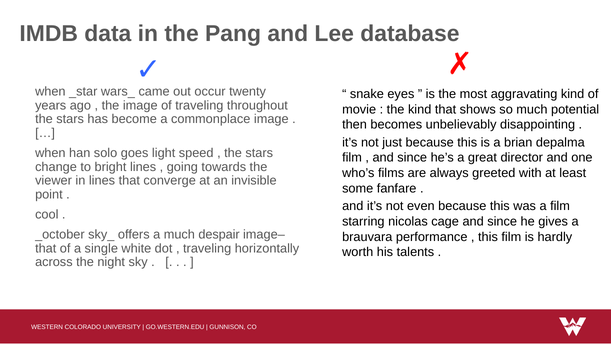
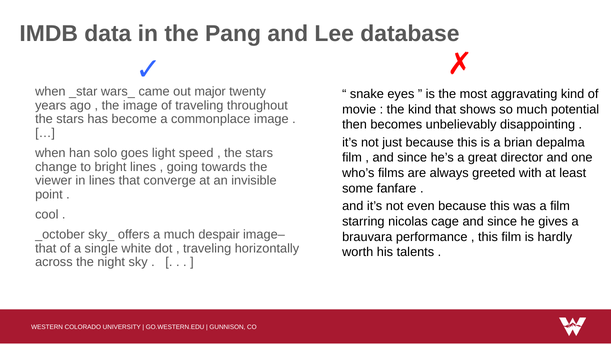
occur: occur -> major (210, 92)
